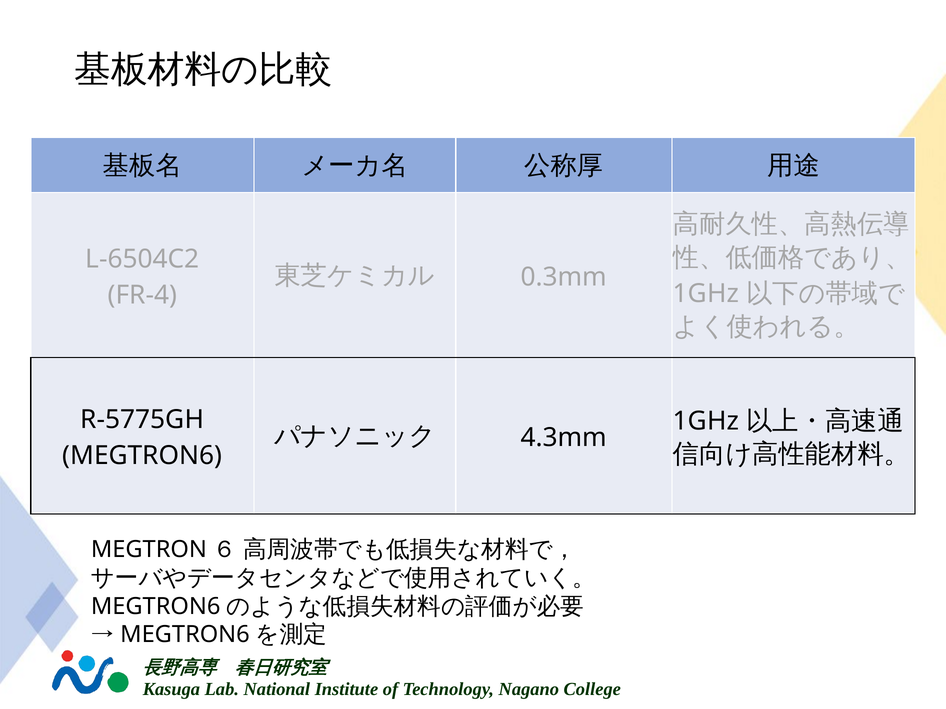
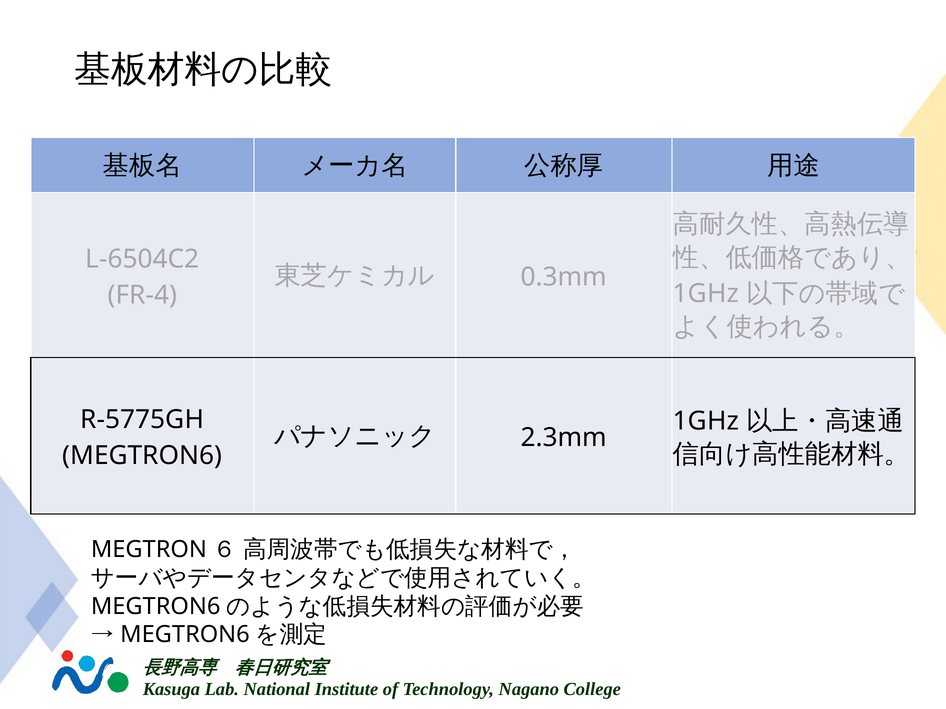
4.3mm: 4.3mm -> 2.3mm (564, 438)
